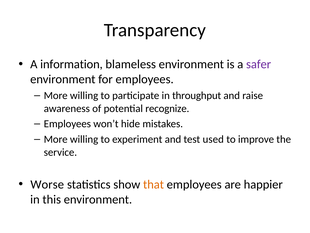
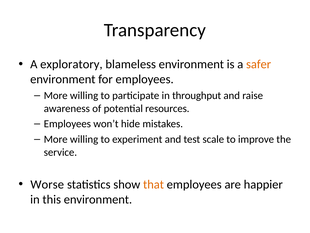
information: information -> exploratory (71, 64)
safer colour: purple -> orange (259, 64)
recognize: recognize -> resources (167, 108)
used: used -> scale (213, 139)
